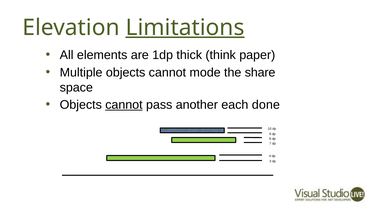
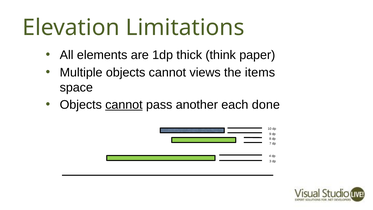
Limitations underline: present -> none (185, 27)
mode: mode -> views (205, 72)
share: share -> items (260, 72)
